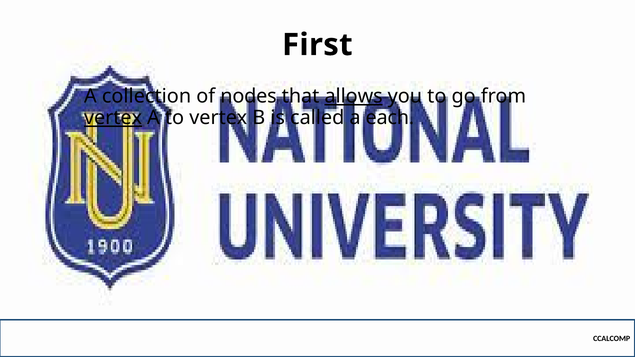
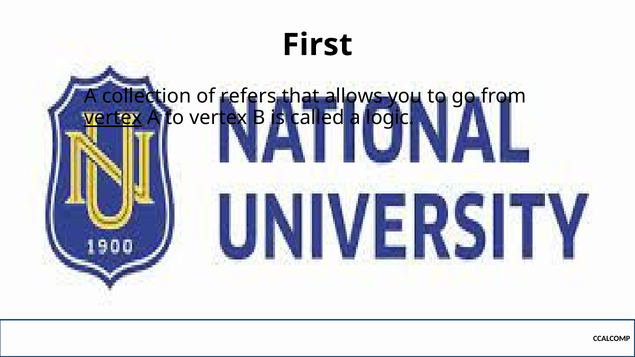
nodes: nodes -> refers (248, 96)
allows underline: present -> none (354, 96)
each: each -> logic (390, 118)
